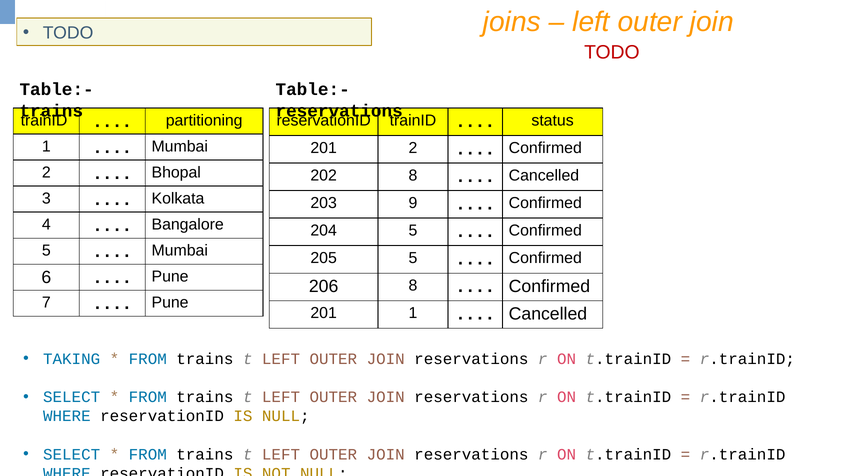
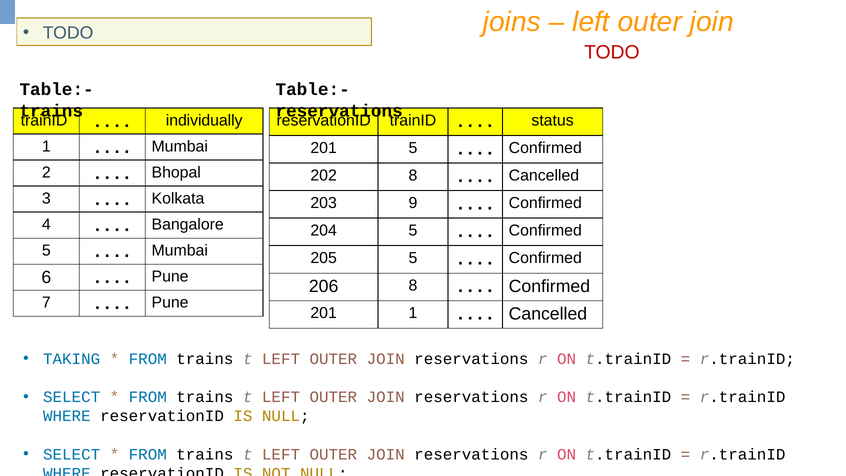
partitioning: partitioning -> individually (204, 120)
201 2: 2 -> 5 (413, 148)
